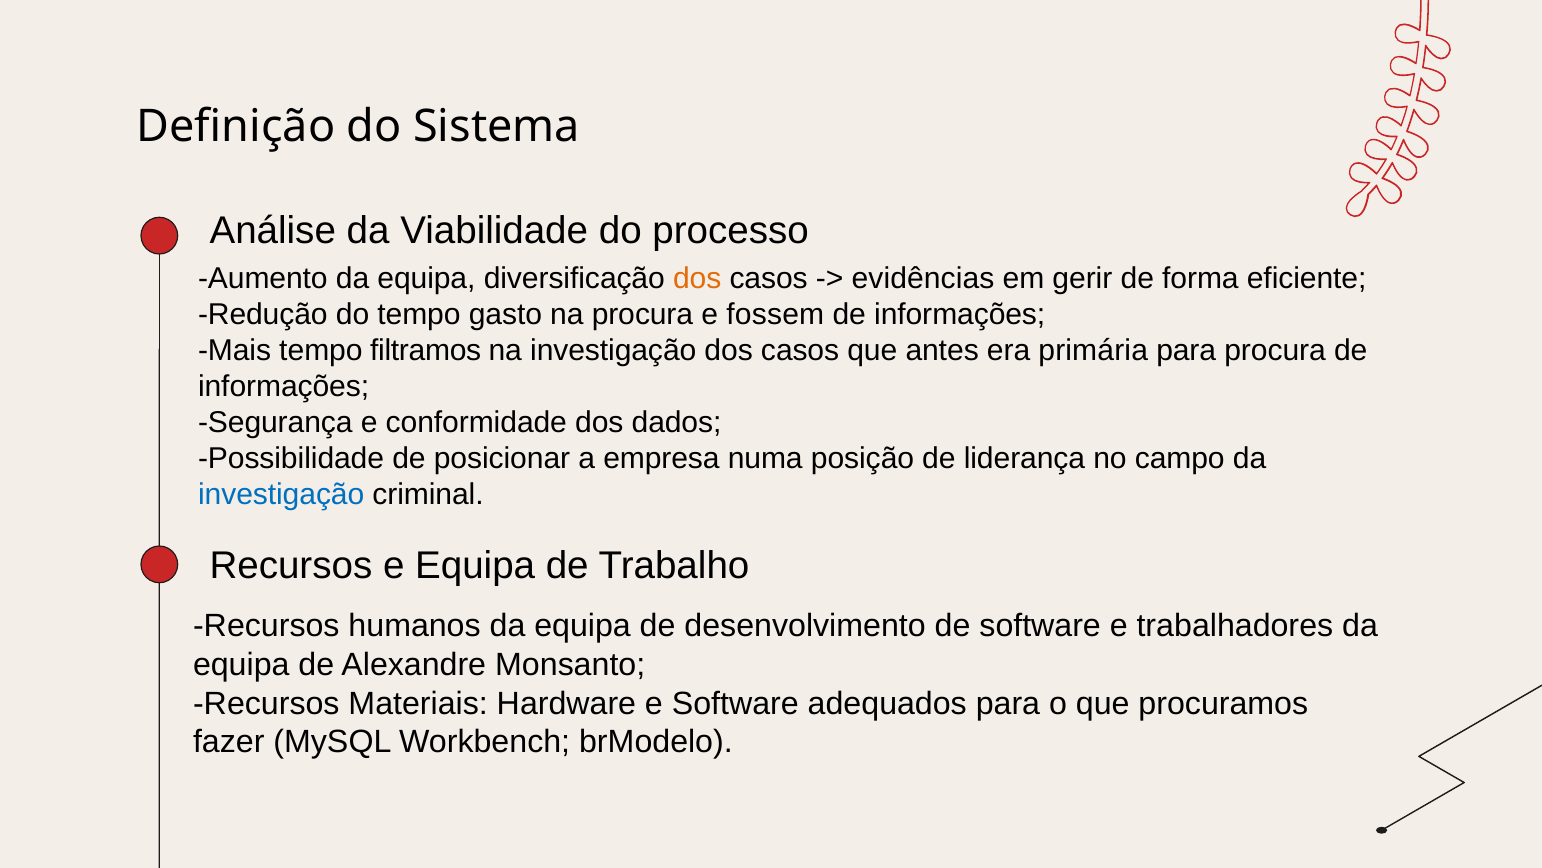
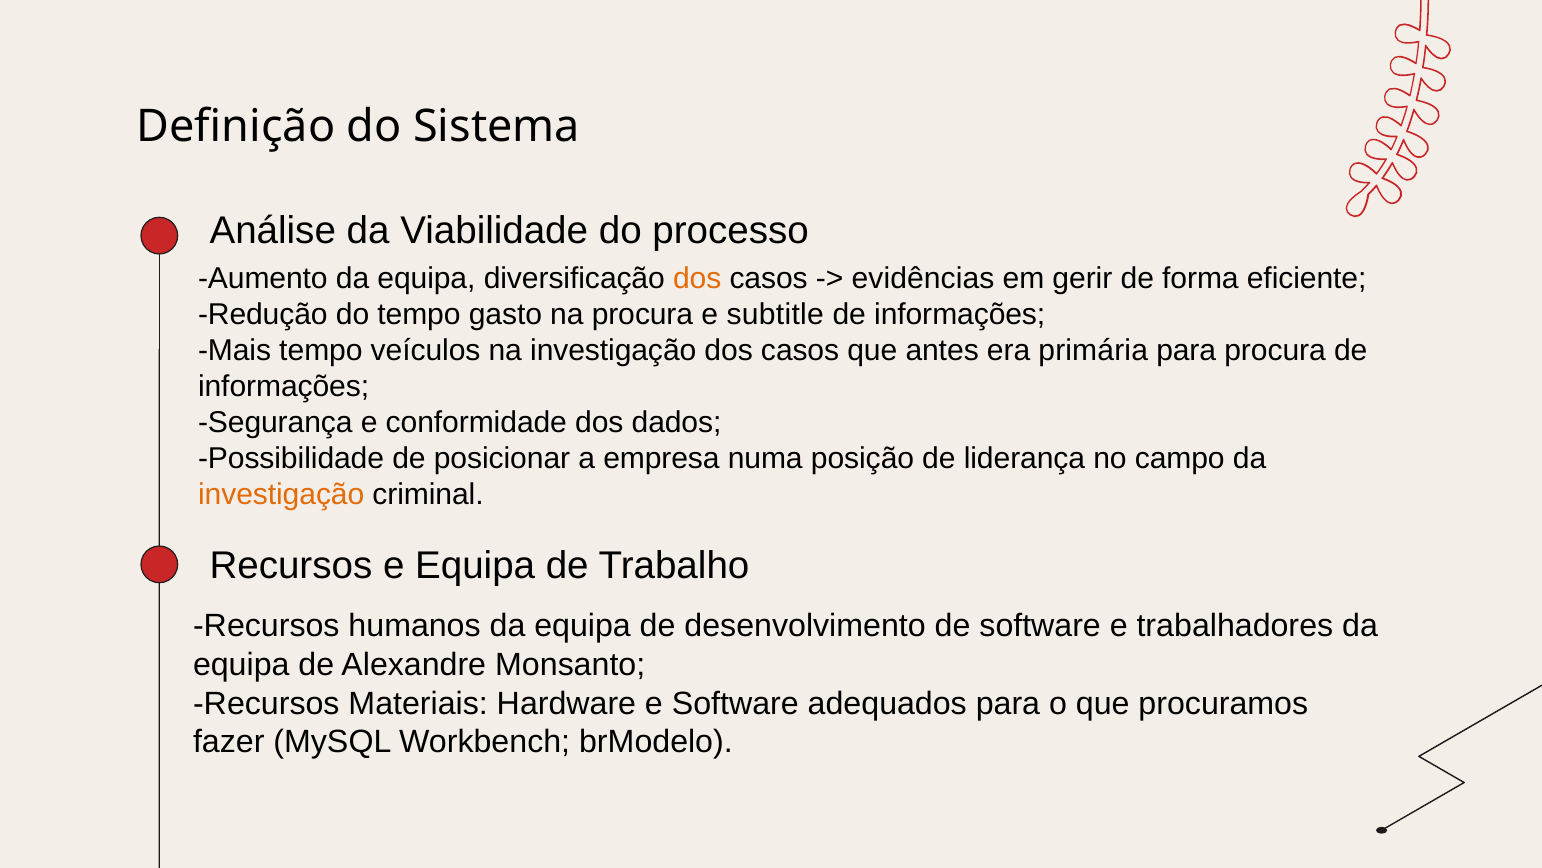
fossem: fossem -> subtitle (775, 315)
filtramos: filtramos -> veículos (426, 351)
investigação colour: blue -> orange (281, 495)
